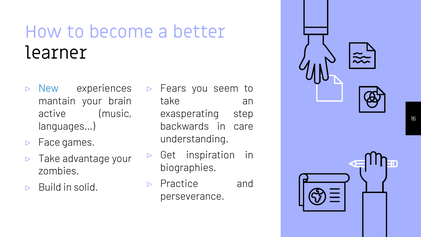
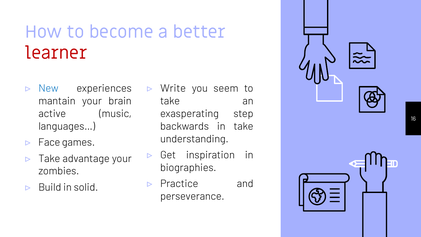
learner colour: black -> red (56, 53)
Fears: Fears -> Write (173, 88)
in care: care -> take (244, 126)
